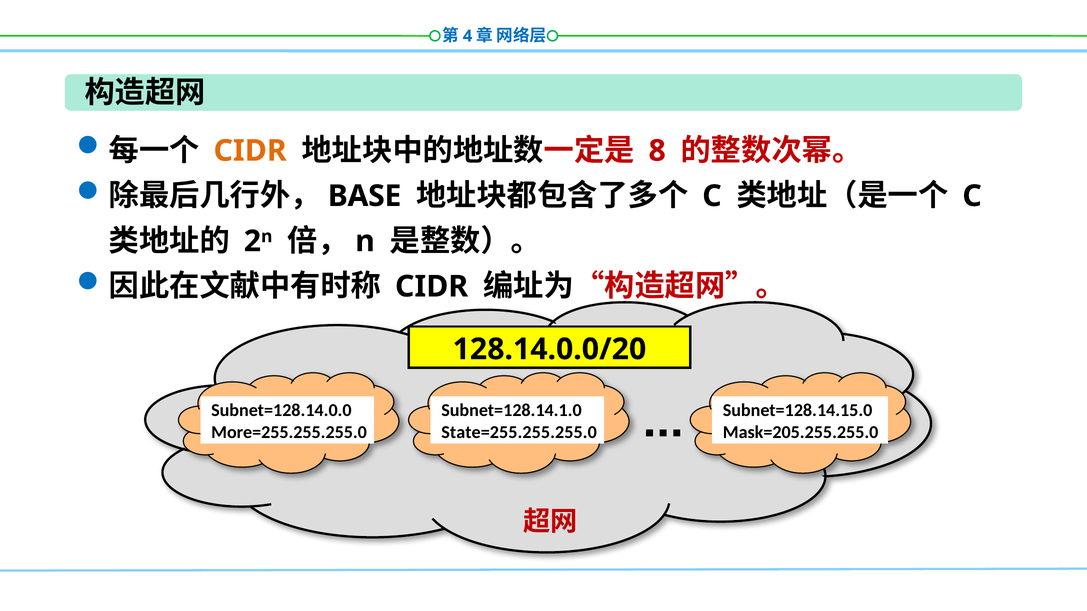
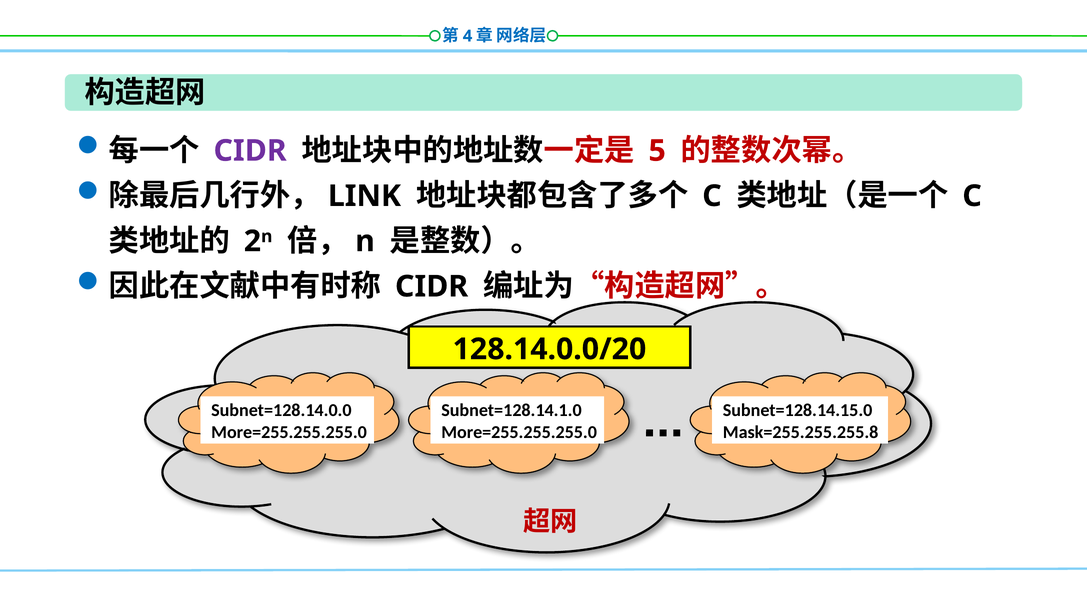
CIDR colour: orange -> purple (250, 151)
8: 8 -> 5 (657, 151)
BASE: BASE -> LINK (364, 196)
State=255.255.255.0: State=255.255.255.0 -> More=255.255.255.0 (519, 432)
Mask=205.255.255.0: Mask=205.255.255.0 -> Mask=255.255.255.8 (801, 432)
